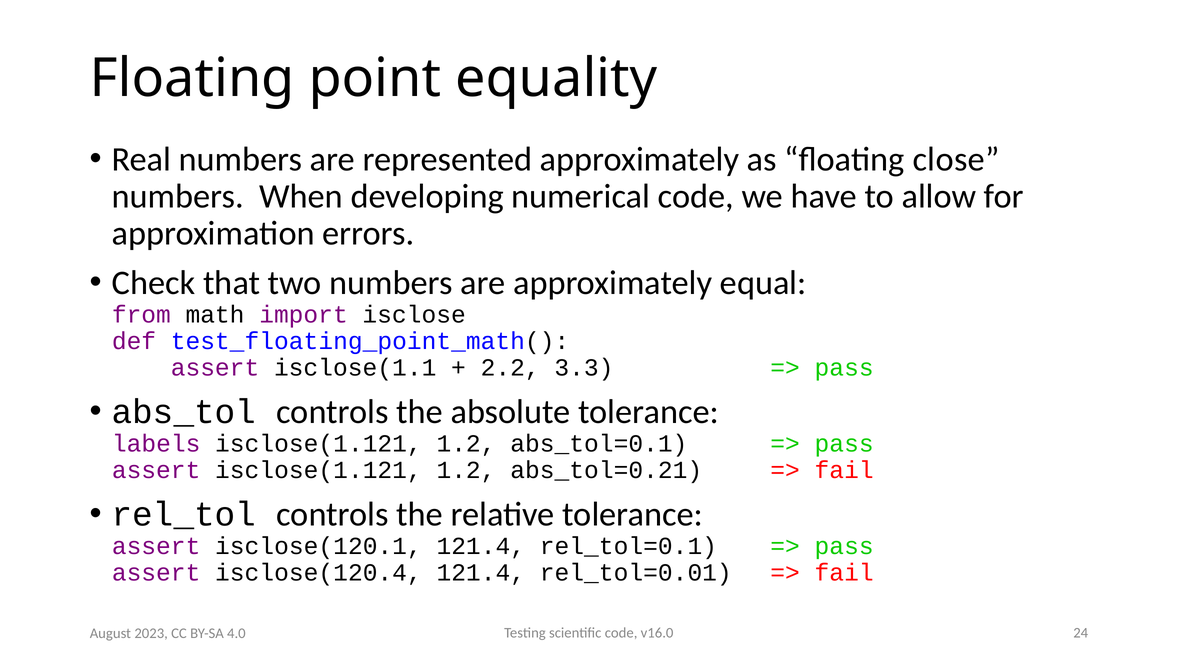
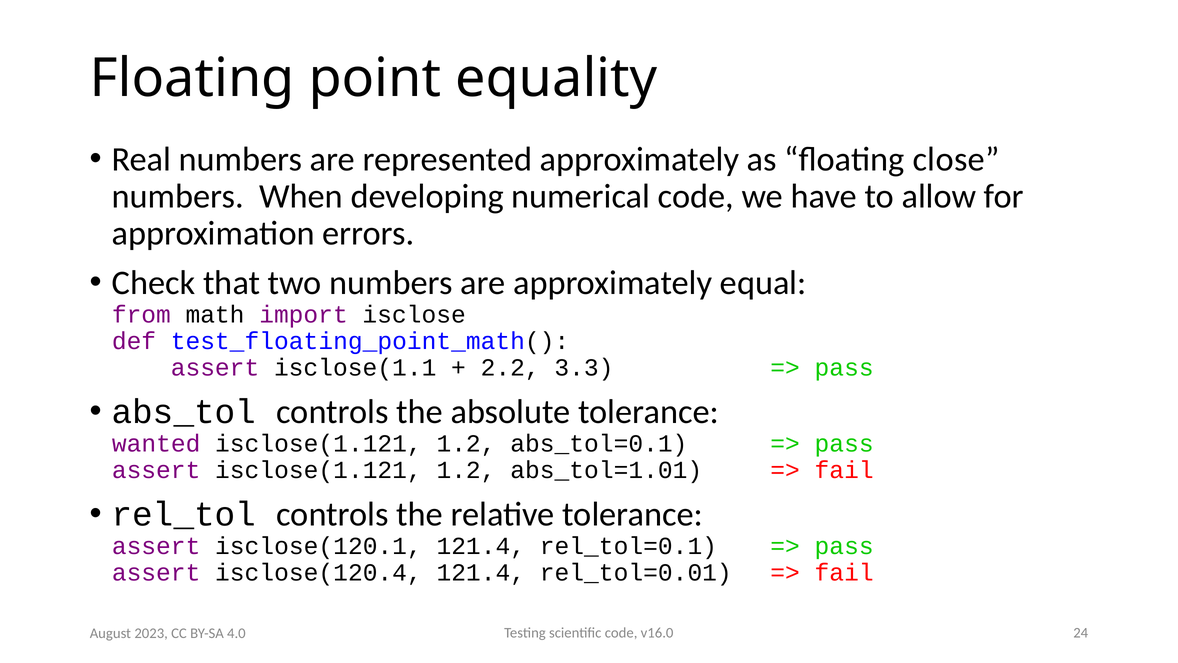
labels: labels -> wanted (156, 443)
abs_tol=0.21: abs_tol=0.21 -> abs_tol=1.01 (606, 470)
